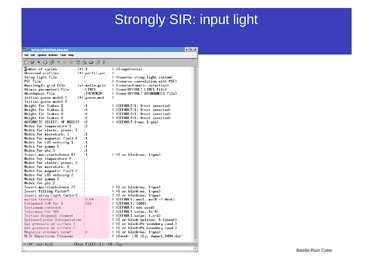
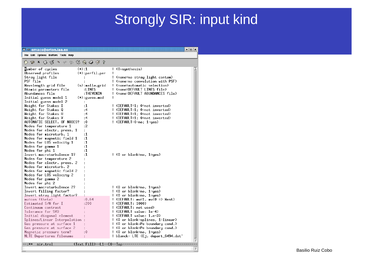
light: light -> kind (246, 20)
